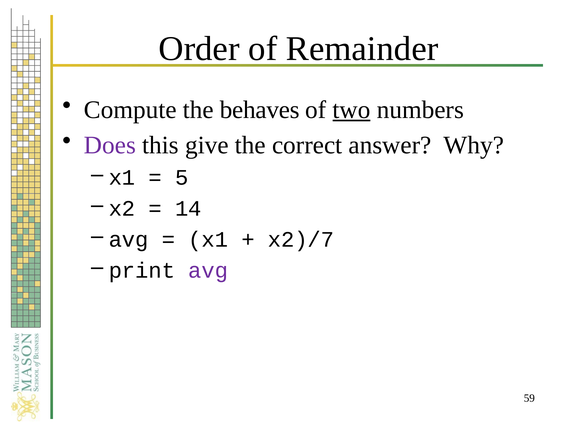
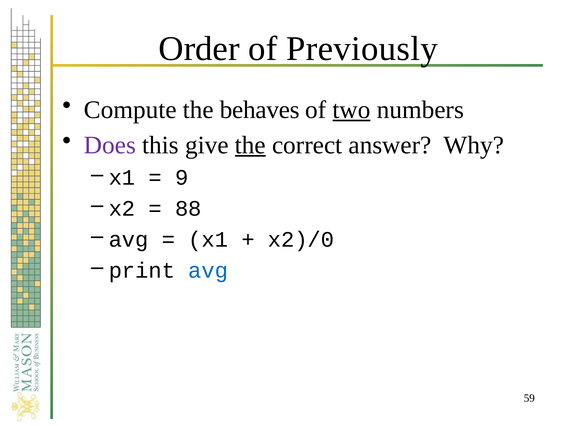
Remainder: Remainder -> Previously (362, 49)
the underline: none -> present (250, 145)
5: 5 -> 9 (182, 178)
14: 14 -> 88 (188, 209)
x2)/7: x2)/7 -> x2)/0 (301, 240)
avg colour: purple -> blue (208, 271)
